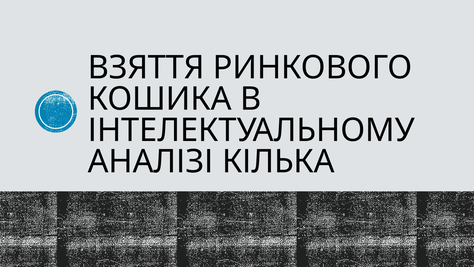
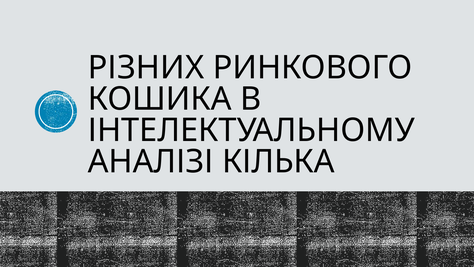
ВЗЯТТЯ: ВЗЯТТЯ -> РІЗНИХ (146, 68)
